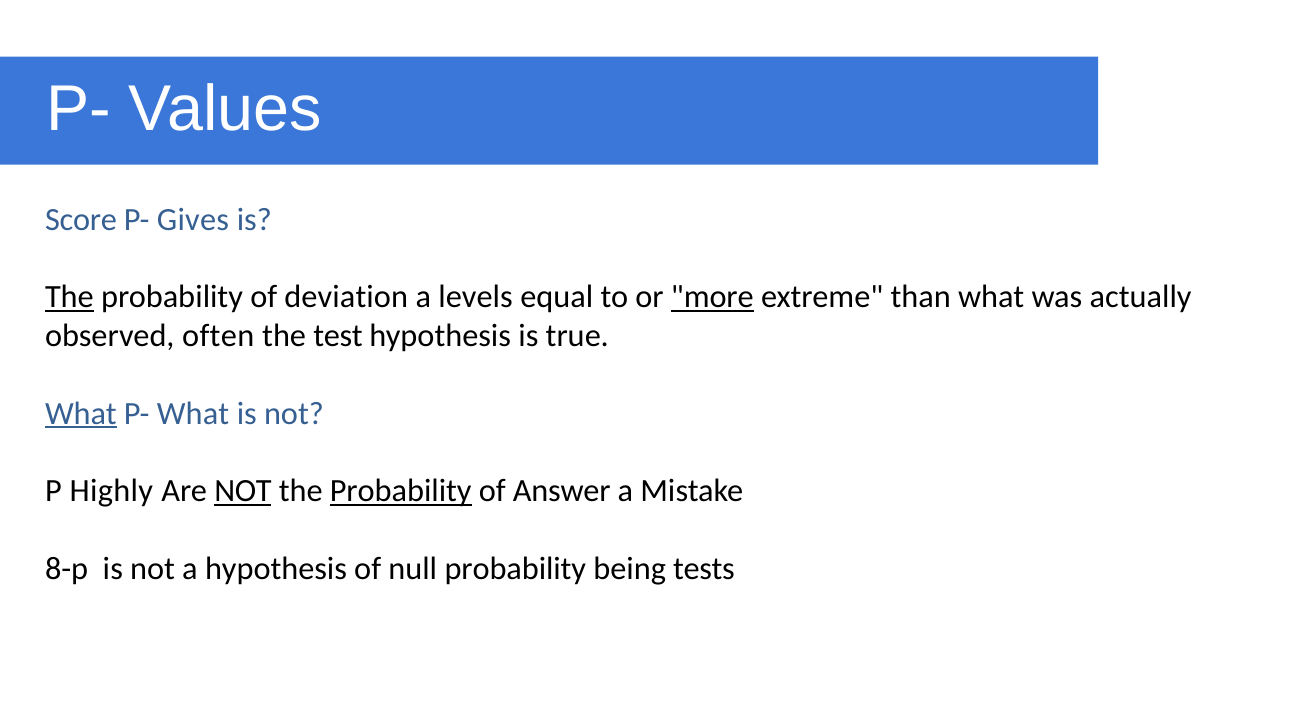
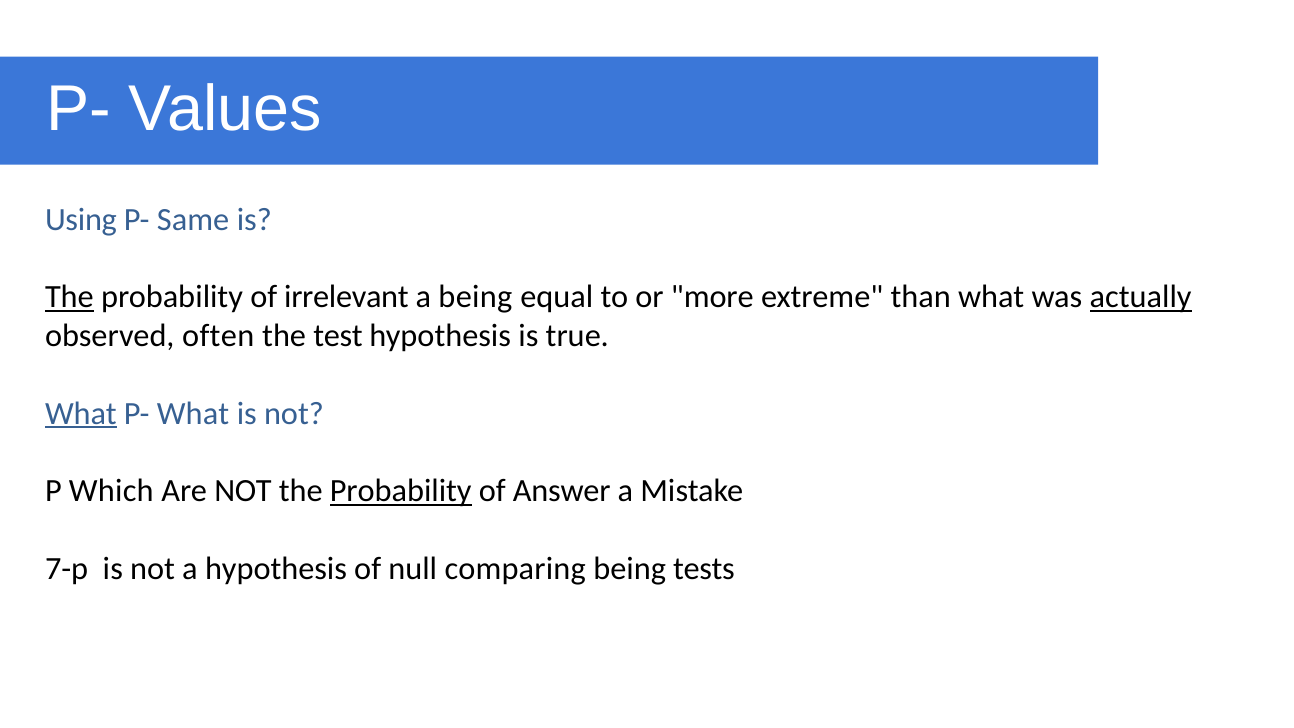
Score: Score -> Using (81, 219)
Gives: Gives -> Same (193, 219)
deviation: deviation -> irrelevant (346, 297)
a levels: levels -> being (475, 297)
more underline: present -> none (712, 297)
actually underline: none -> present (1141, 297)
Highly: Highly -> Which (111, 491)
NOT underline: present -> none (243, 491)
8-p: 8-p -> 7-p (67, 569)
null probability: probability -> comparing (515, 569)
